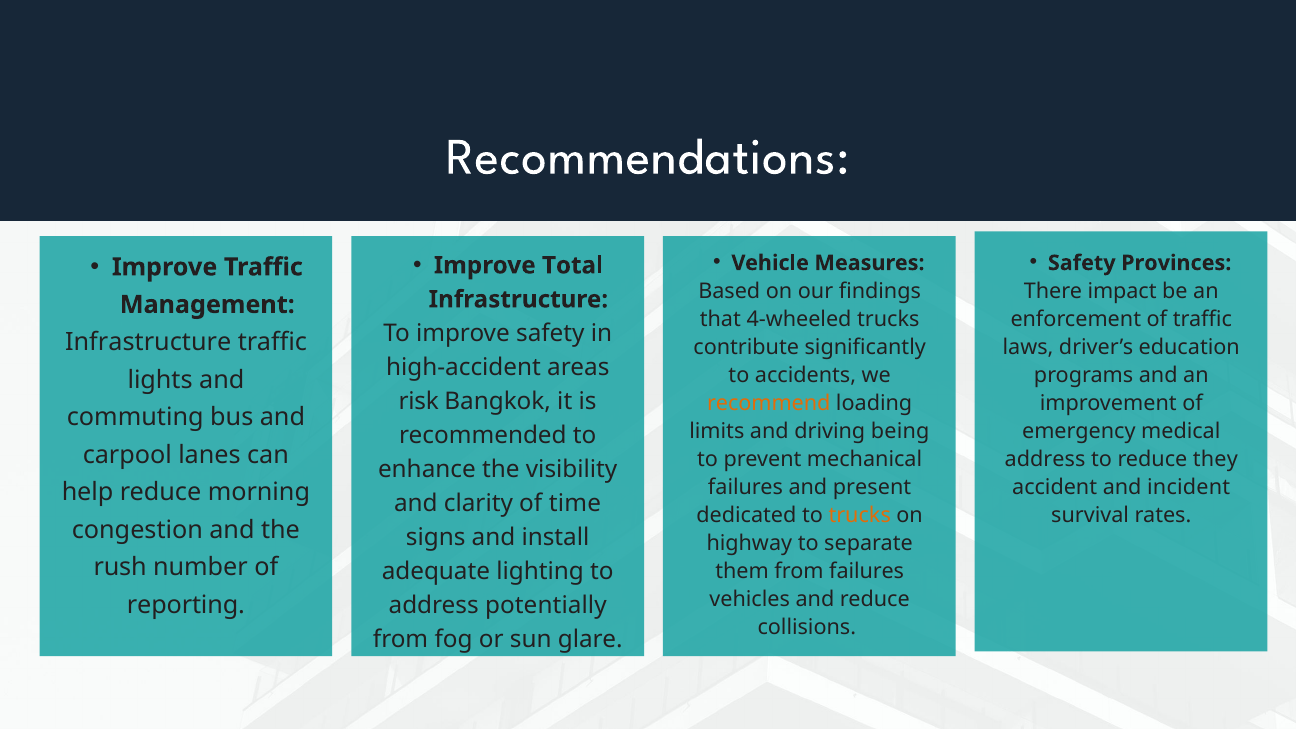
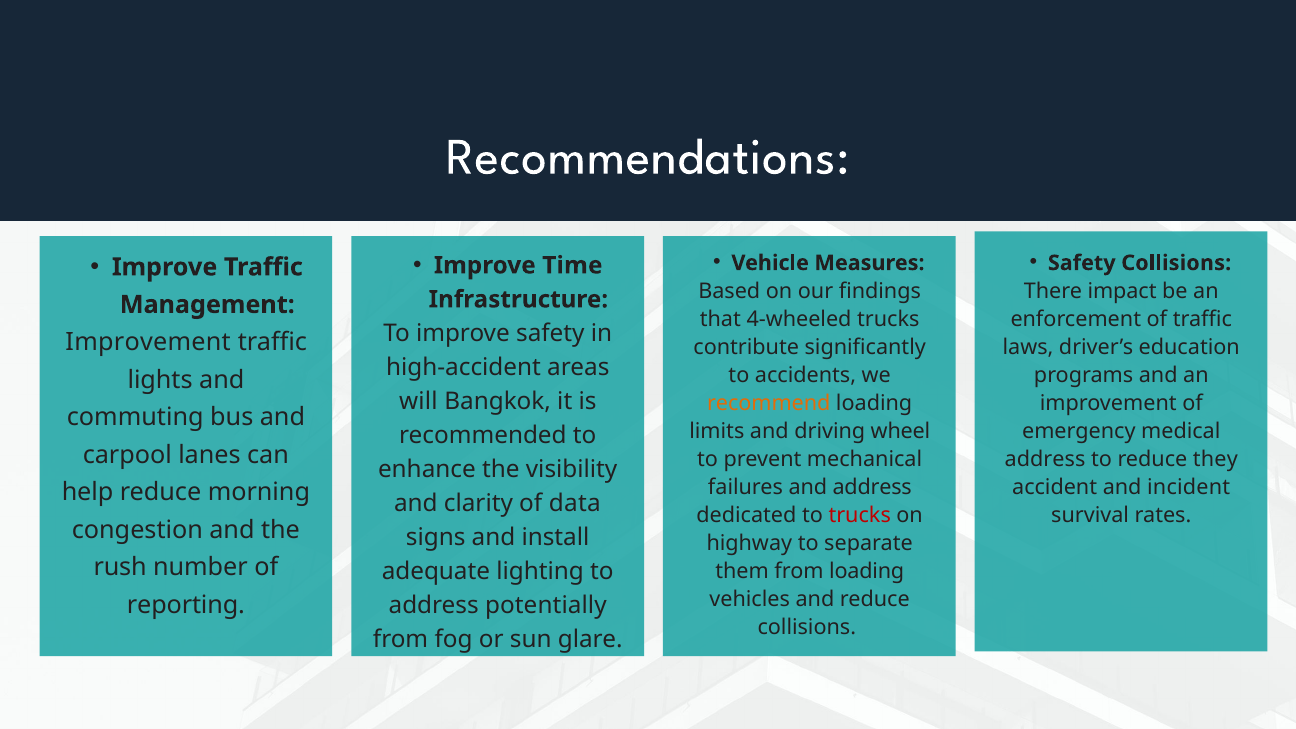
Safety Provinces: Provinces -> Collisions (1176, 263)
Total: Total -> Time (572, 265)
Infrastructure: Infrastructure -> Improvement (148, 342)
risk: risk -> will (418, 401)
being: being -> wheel (900, 431)
and present: present -> address (872, 487)
time: time -> data (575, 503)
trucks colour: orange -> red (860, 516)
from failures: failures -> loading (867, 572)
